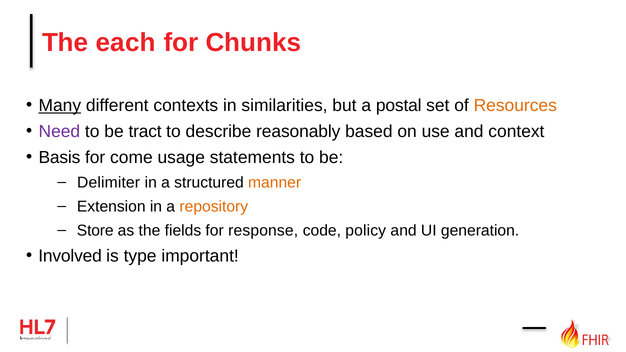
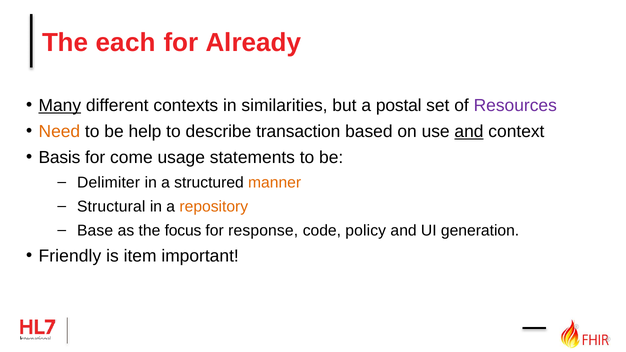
Chunks: Chunks -> Already (253, 43)
Resources colour: orange -> purple (515, 106)
Need colour: purple -> orange (59, 132)
tract: tract -> help (145, 132)
reasonably: reasonably -> transaction (298, 132)
and underline: none -> present (469, 132)
Extension: Extension -> Structural (111, 207)
Store: Store -> Base (95, 231)
fields: fields -> focus (183, 231)
Involved: Involved -> Friendly (70, 256)
type: type -> item (140, 256)
